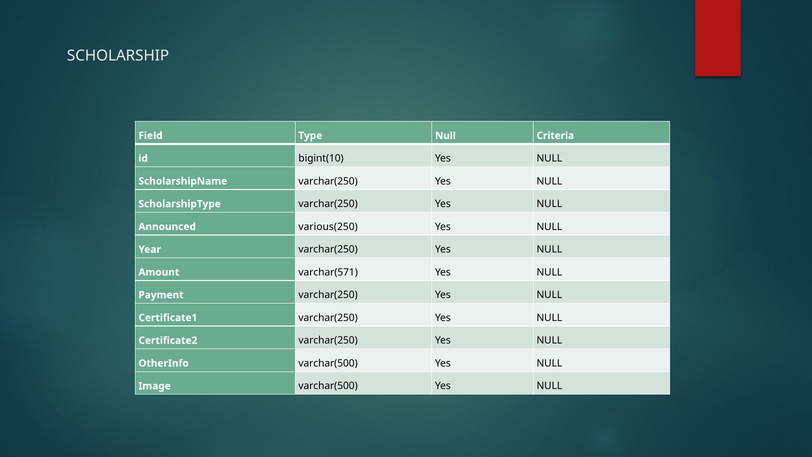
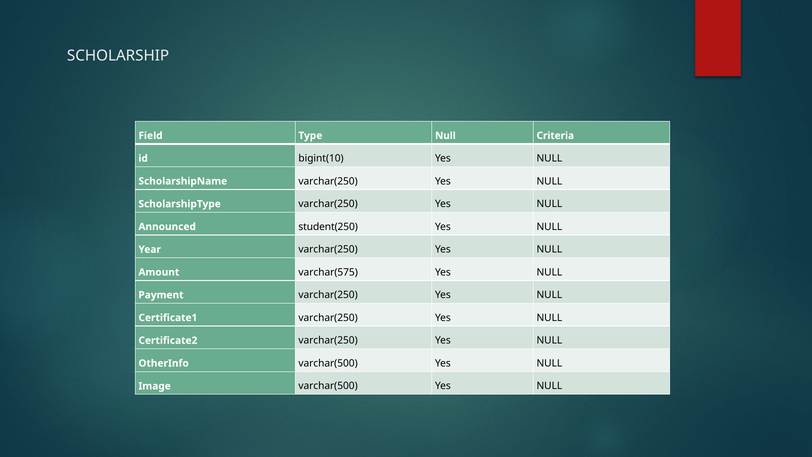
various(250: various(250 -> student(250 (328, 227)
varchar(571: varchar(571 -> varchar(575 (328, 272)
